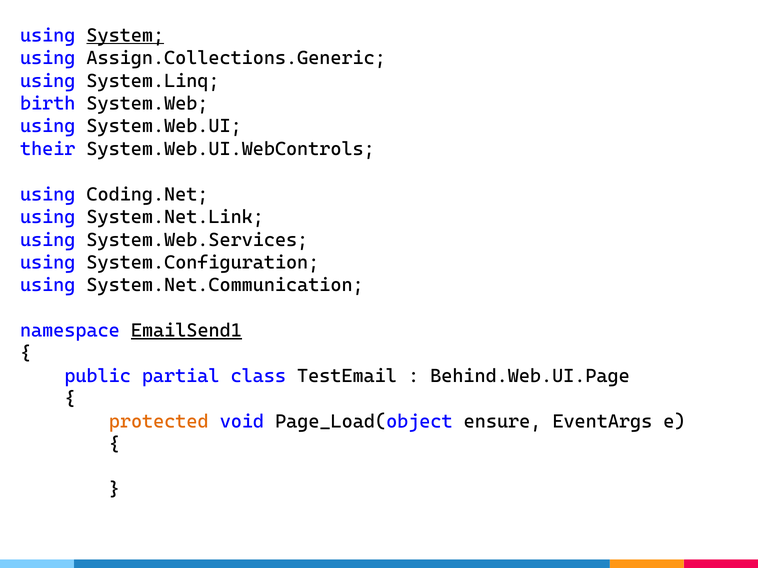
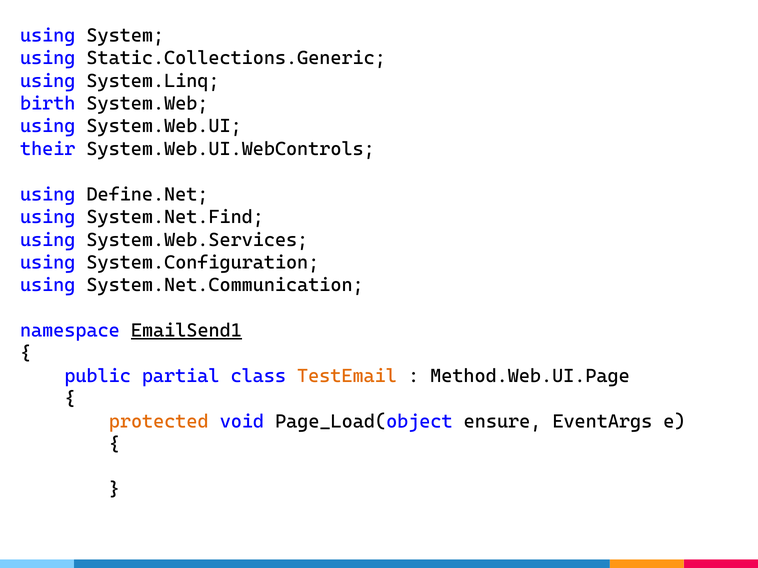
System underline: present -> none (125, 35)
Assign.Collections.Generic: Assign.Collections.Generic -> Static.Collections.Generic (236, 58)
Coding.Net: Coding.Net -> Define.Net (147, 195)
System.Net.Link: System.Net.Link -> System.Net.Find (175, 217)
TestEmail colour: black -> orange (347, 376)
Behind.Web.UI.Page: Behind.Web.UI.Page -> Method.Web.UI.Page (530, 376)
